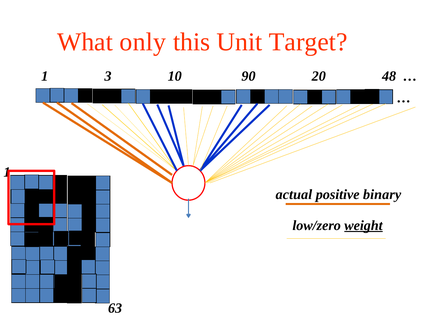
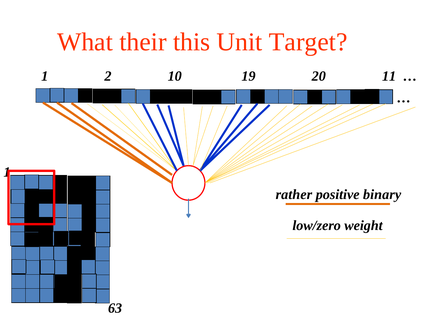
only: only -> their (143, 42)
3: 3 -> 2 (108, 76)
90: 90 -> 19 (249, 76)
48: 48 -> 11 (389, 76)
actual: actual -> rather (294, 194)
weight underline: present -> none (363, 225)
